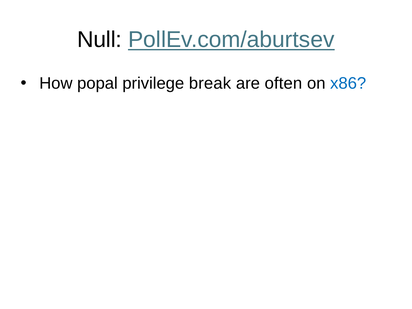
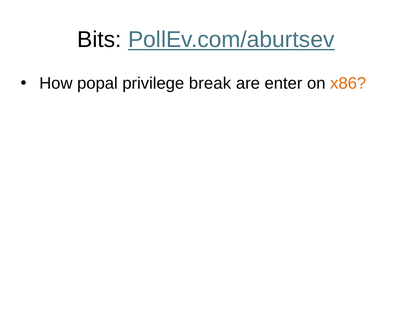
Null: Null -> Bits (99, 40)
often: often -> enter (283, 83)
x86 colour: blue -> orange (348, 83)
